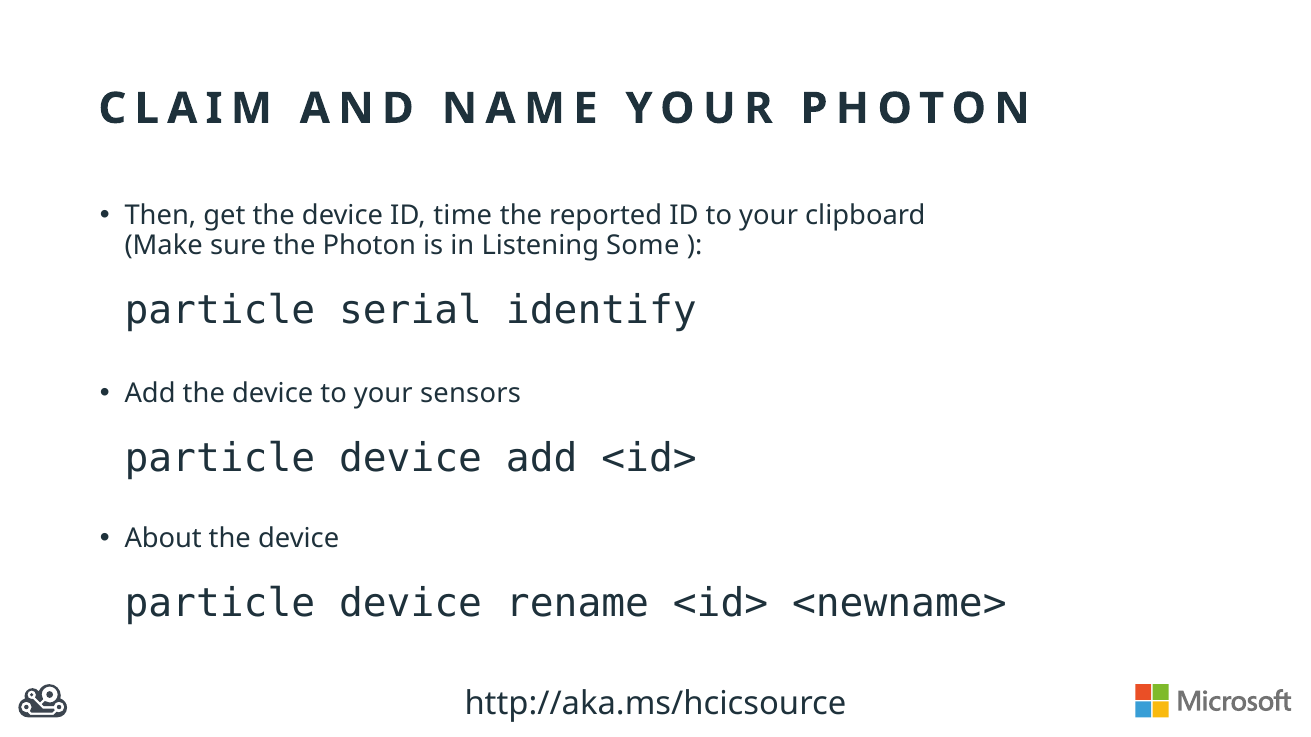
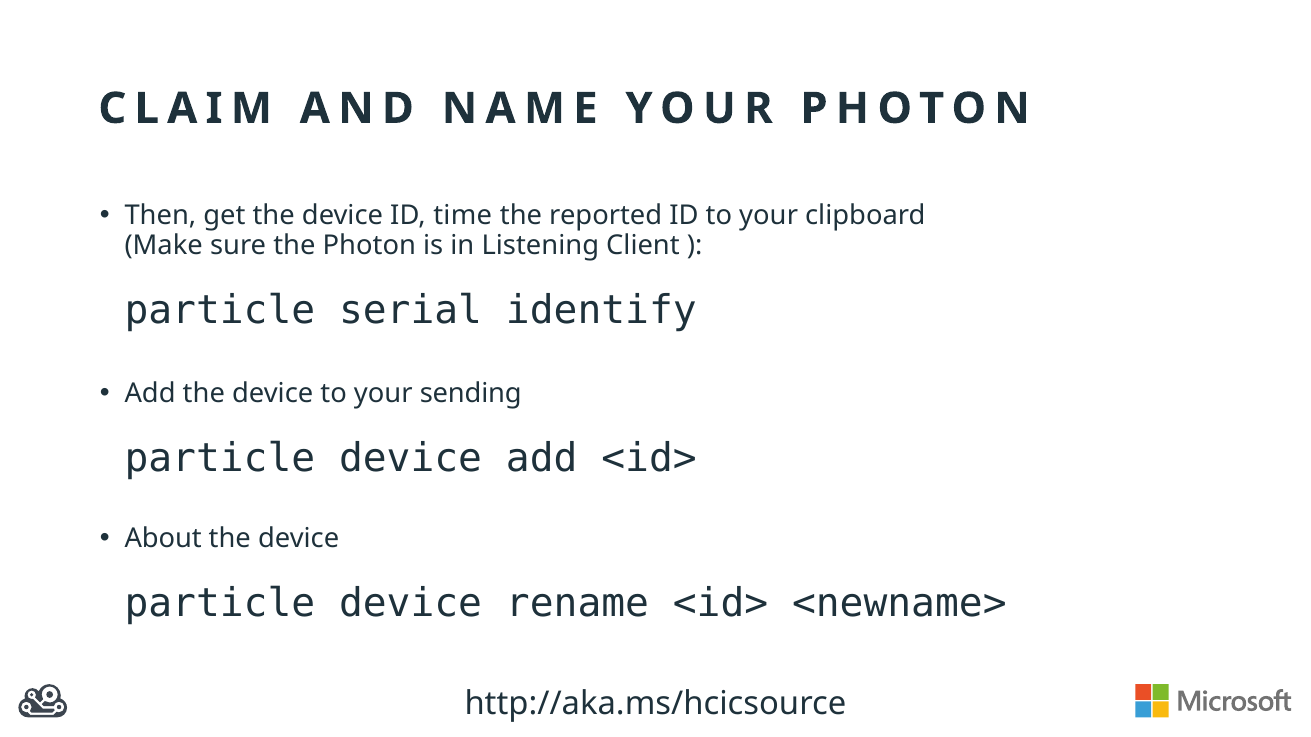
Some: Some -> Client (643, 245)
sensors: sensors -> sending (471, 394)
